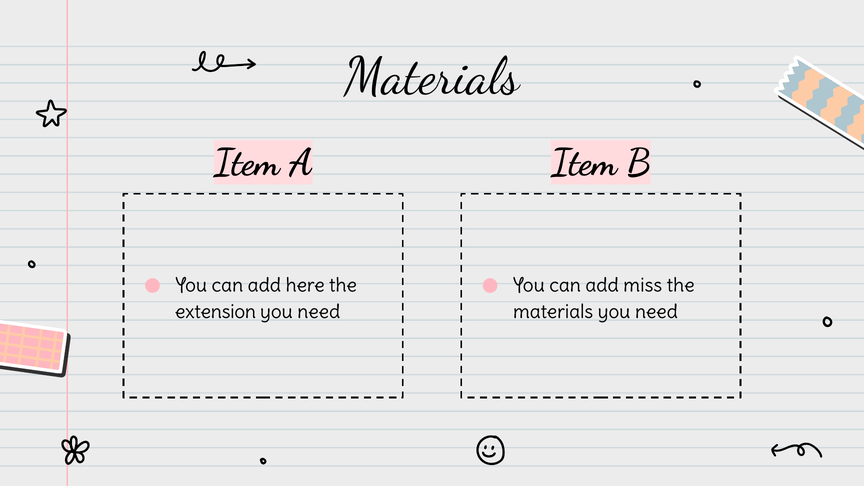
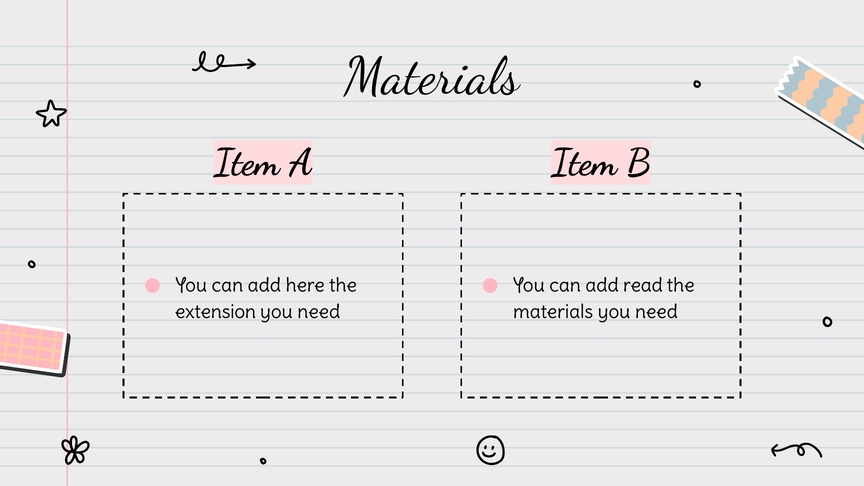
miss: miss -> read (643, 286)
